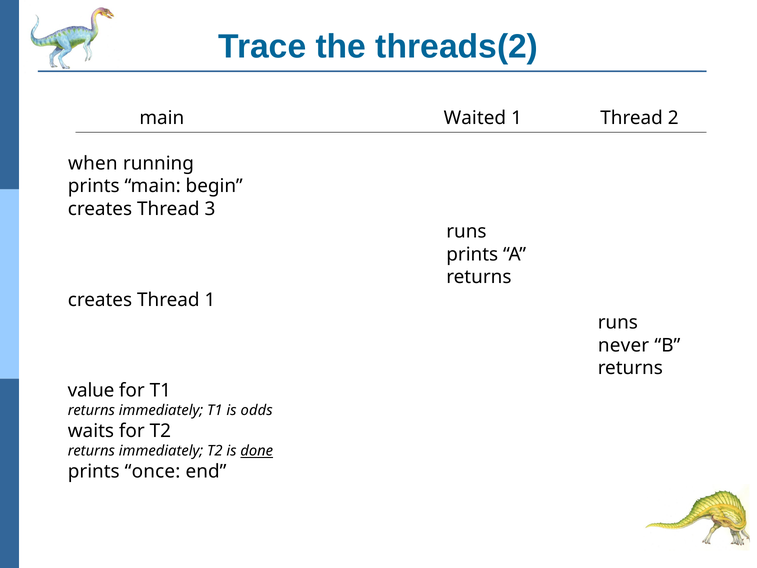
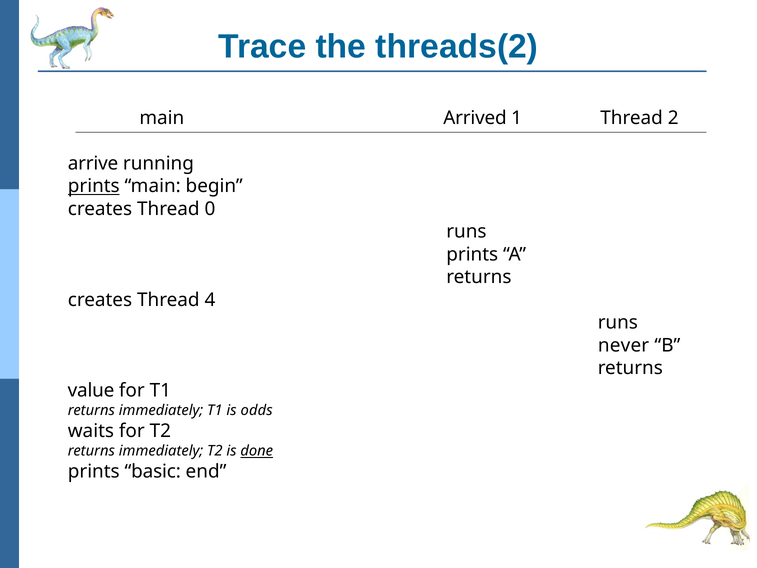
Waited: Waited -> Arrived (475, 118)
when: when -> arrive (93, 163)
prints underline: none -> present (94, 186)
3: 3 -> 0 (210, 209)
Thread 1: 1 -> 4 (210, 300)
once: once -> basic (153, 471)
